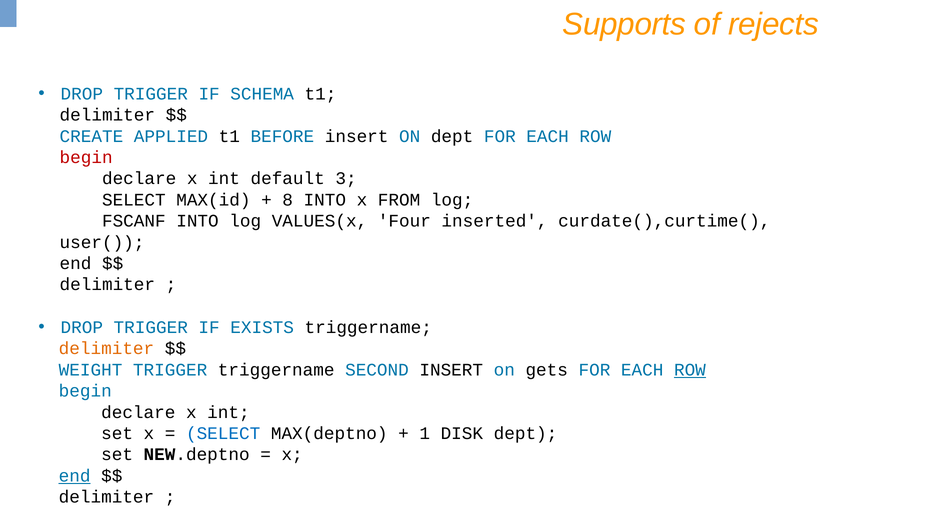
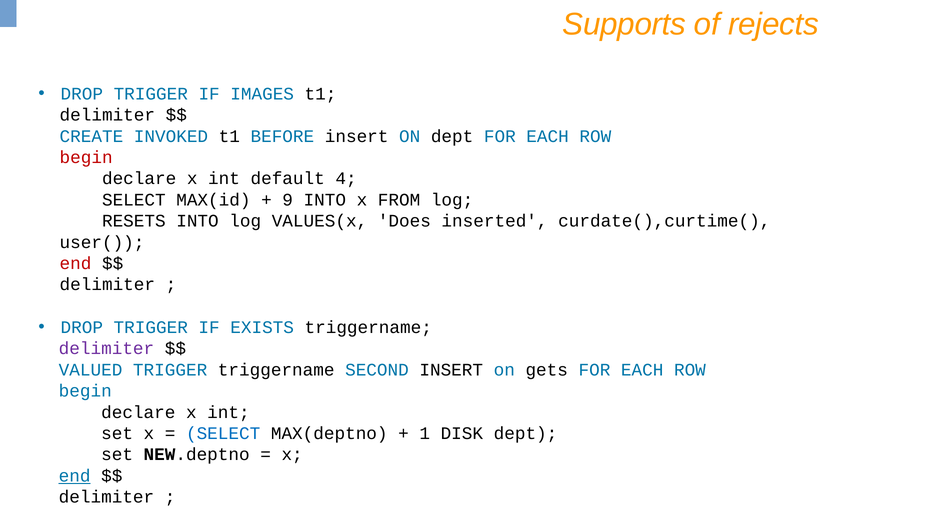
SCHEMA: SCHEMA -> IMAGES (262, 94)
APPLIED: APPLIED -> INVOKED (171, 136)
3: 3 -> 4 (346, 179)
8: 8 -> 9 (288, 200)
FSCANF: FSCANF -> RESETS (134, 221)
Four: Four -> Does (404, 221)
end colour: black -> red (75, 264)
delimiter colour: orange -> purple (106, 349)
WEIGHT: WEIGHT -> VALUED (91, 370)
ROW underline: present -> none (690, 370)
